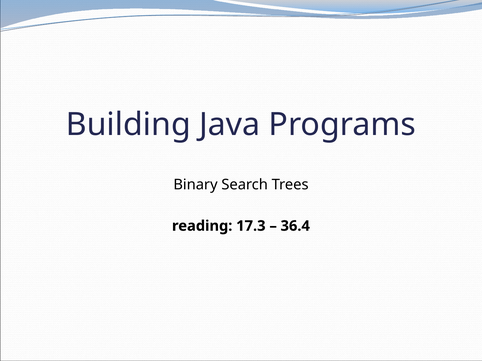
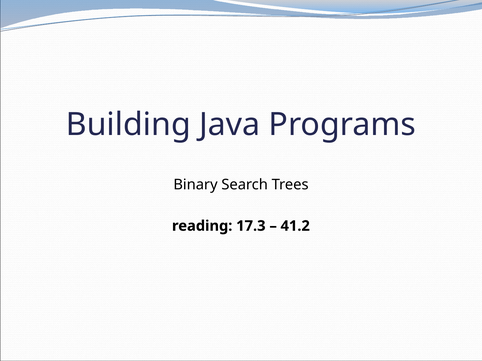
36.4: 36.4 -> 41.2 (295, 226)
